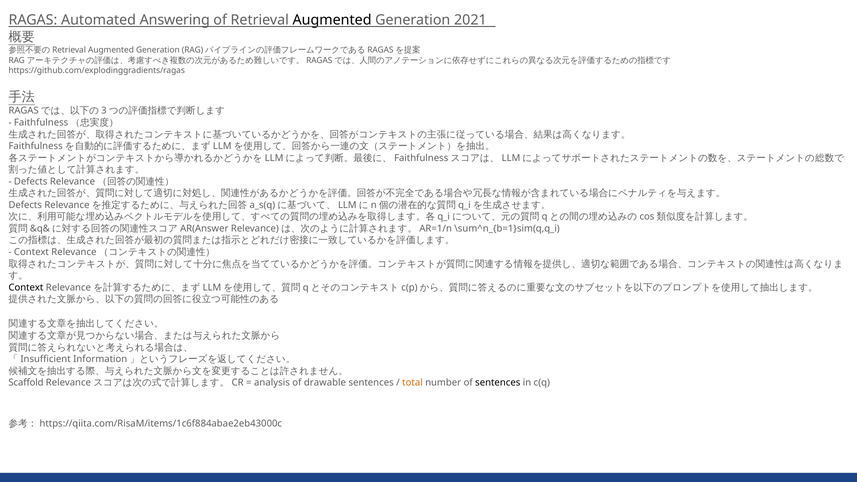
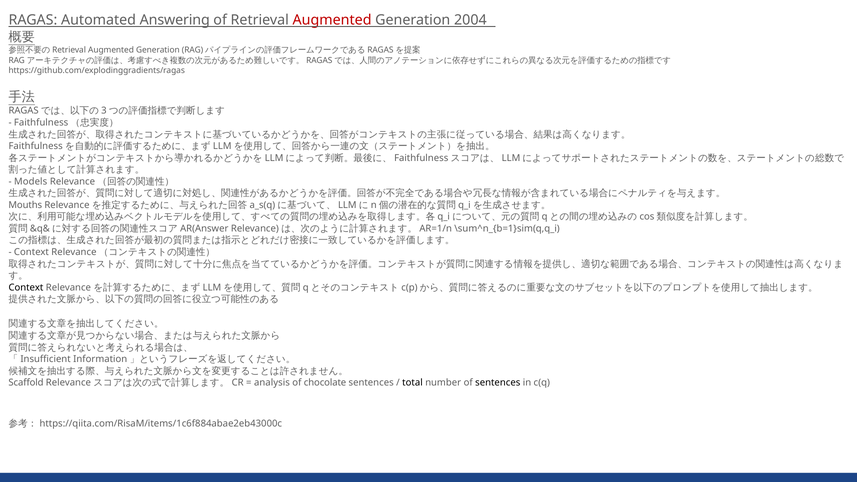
Augmented colour: black -> red (332, 20)
2021: 2021 -> 2004 (470, 20)
Defects: Defects -> Models (31, 182)
Defects: Defects -> Mouths (25, 205)
drawable: drawable -> chocolate (325, 383)
total colour: orange -> black (412, 383)
